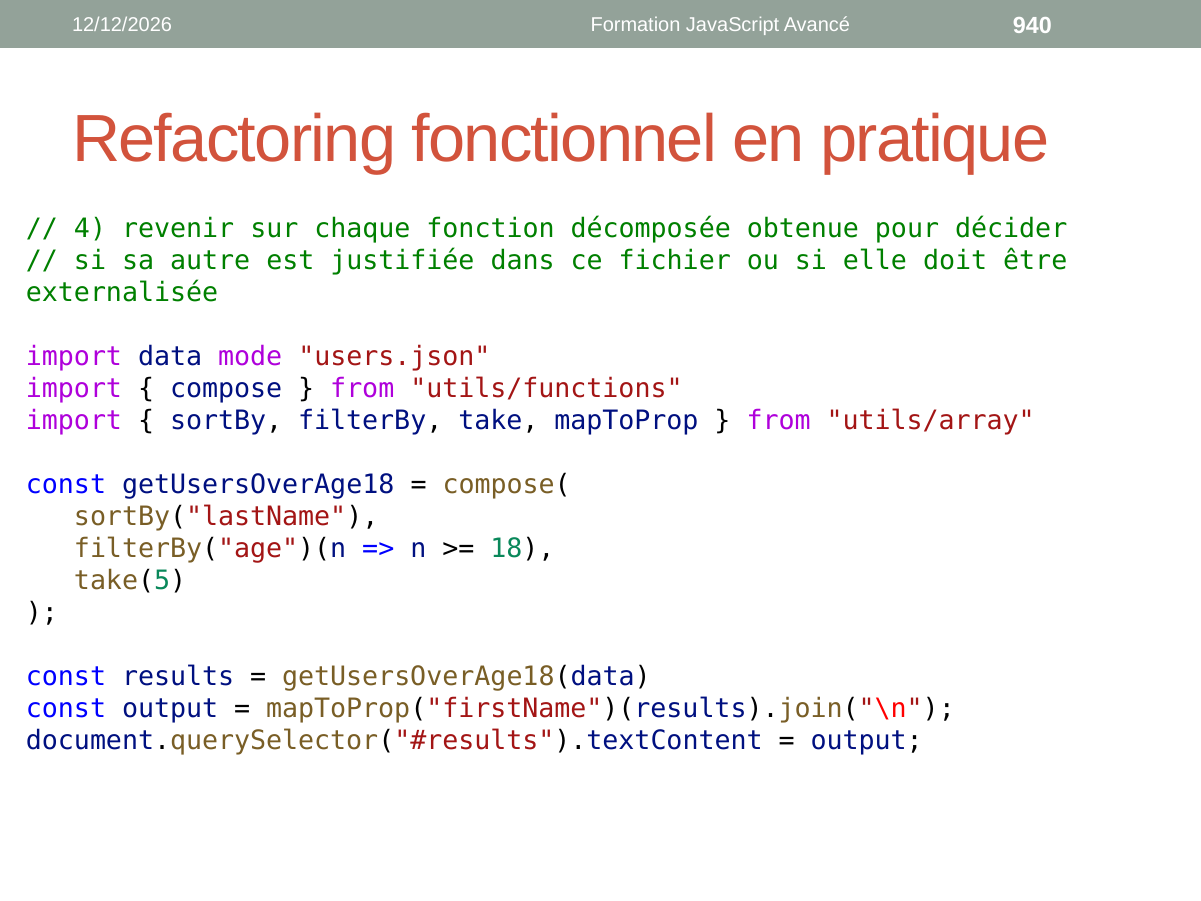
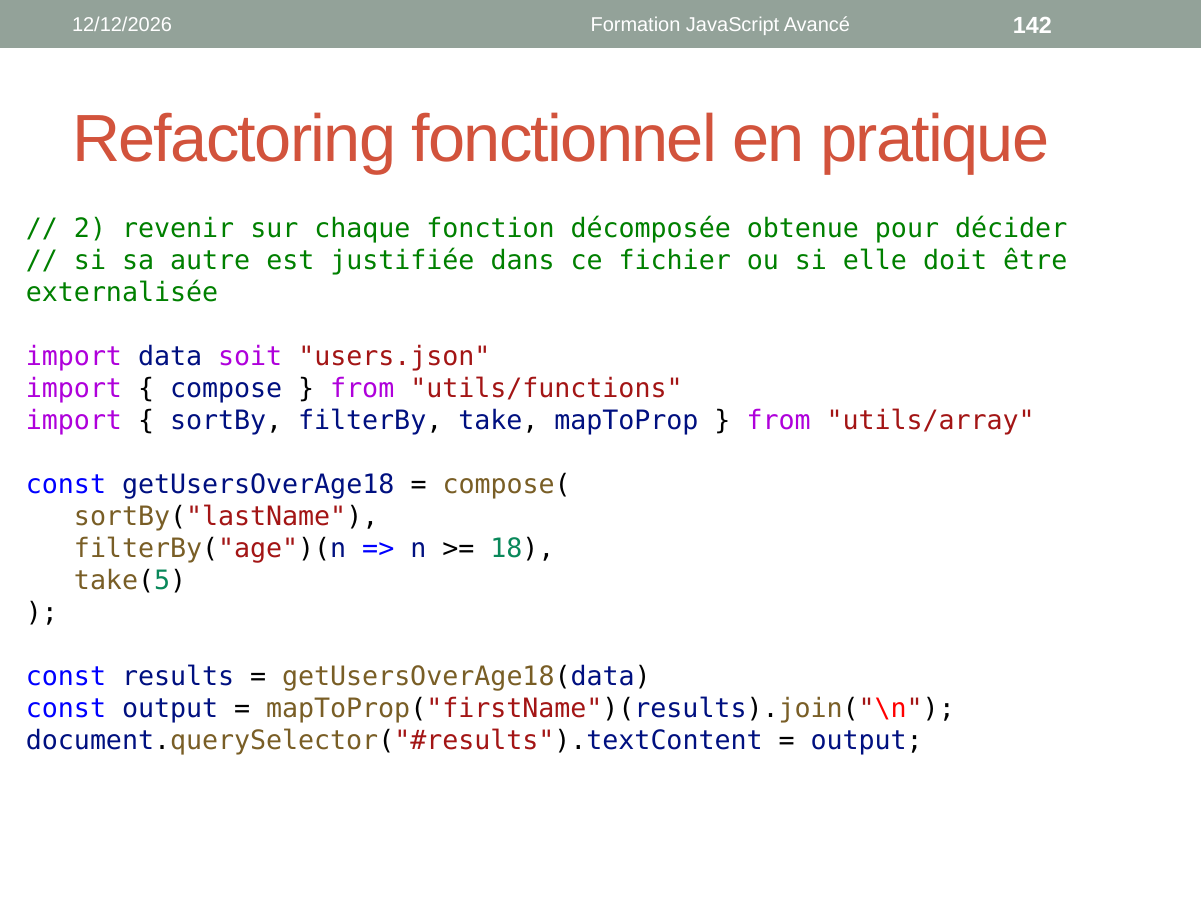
940: 940 -> 142 (1032, 26)
4: 4 -> 2 (90, 228)
mode: mode -> soit (250, 356)
